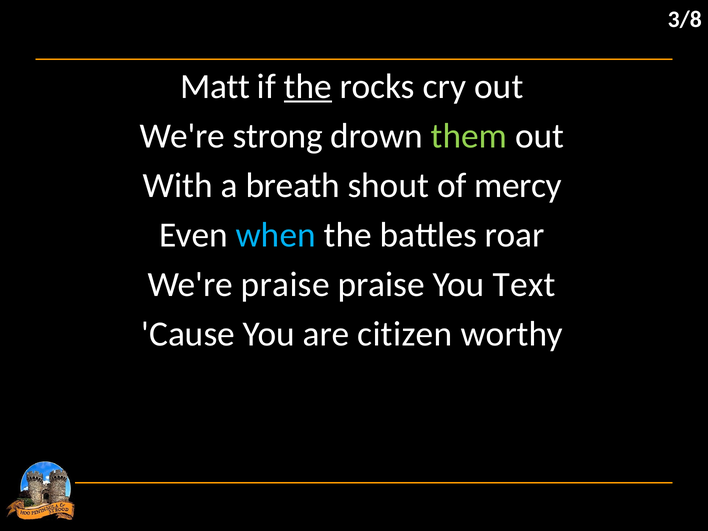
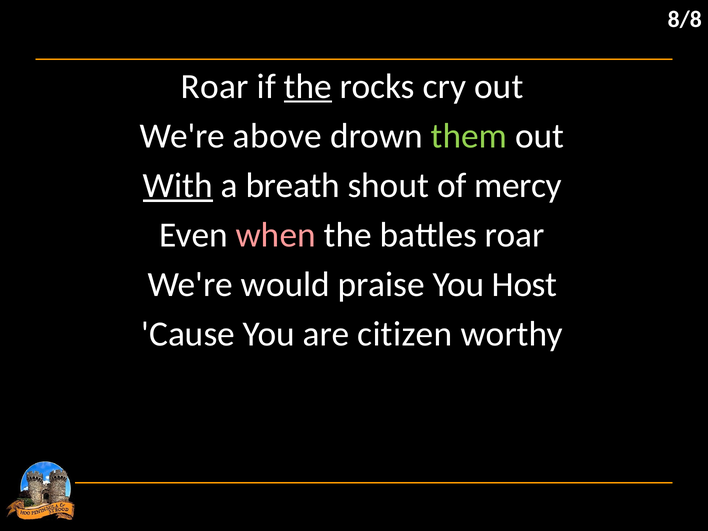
3/8: 3/8 -> 8/8 (685, 19)
Matt: Matt -> Roar (215, 86)
strong: strong -> above (277, 136)
With underline: none -> present (178, 186)
when colour: light blue -> pink (276, 235)
We're praise: praise -> would (285, 285)
Text: Text -> Host (525, 285)
